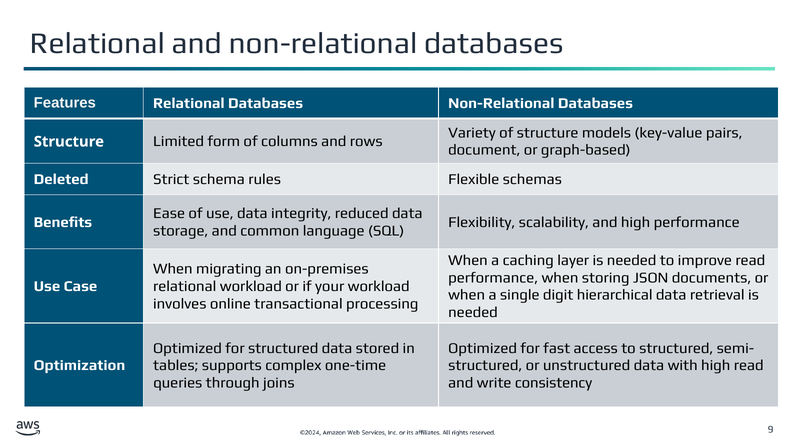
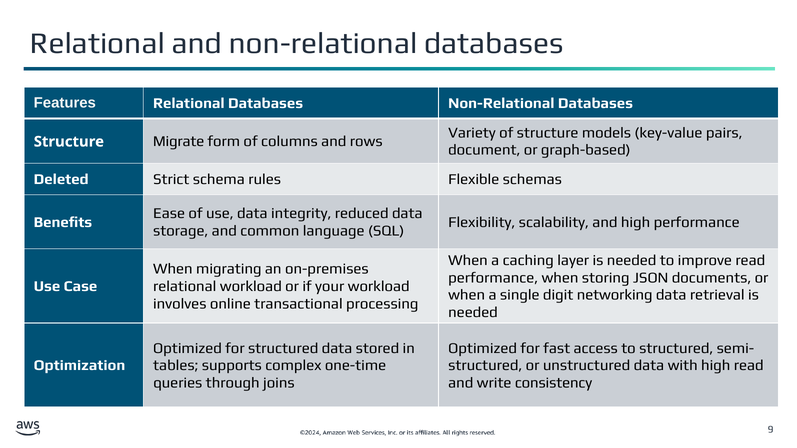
Limited: Limited -> Migrate (179, 141)
hierarchical: hierarchical -> networking (615, 295)
